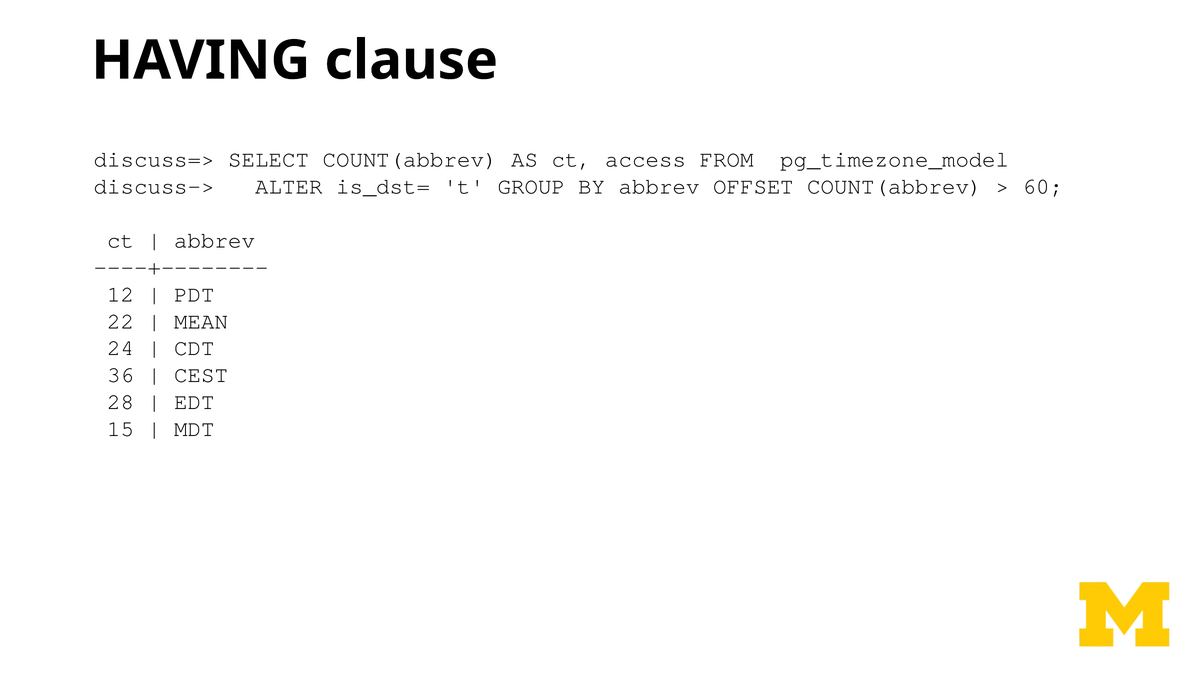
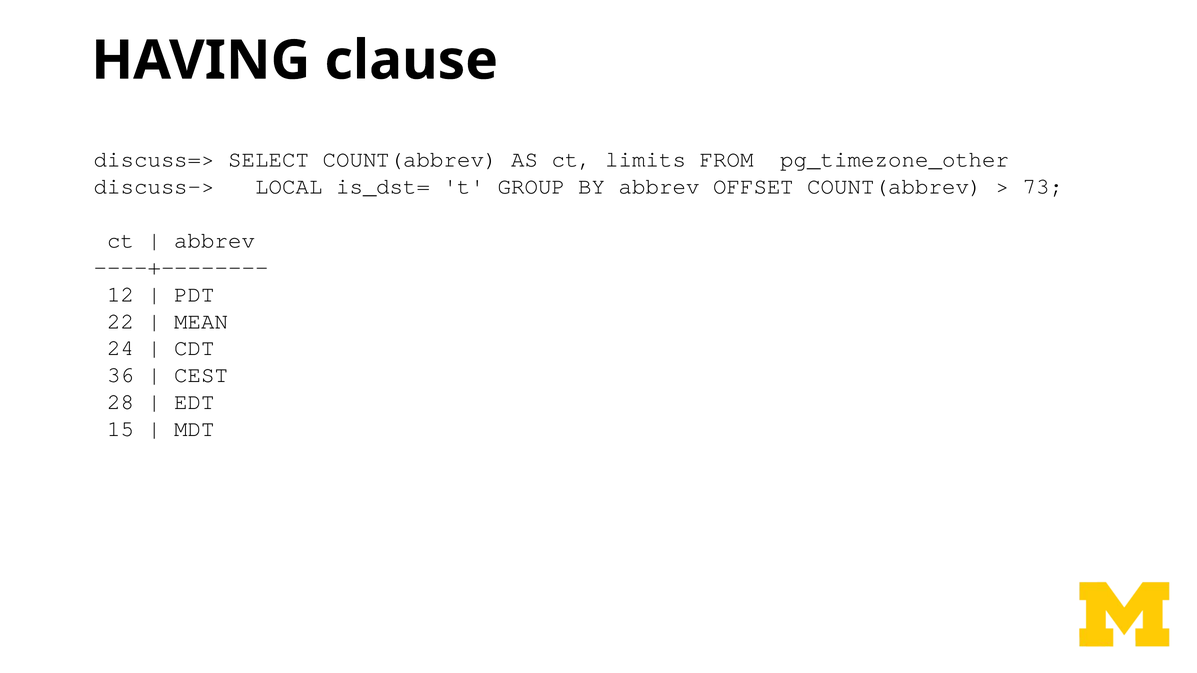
access: access -> limits (646, 160)
pg_timezone_model: pg_timezone_model -> pg_timezone_other (895, 160)
ALTER: ALTER -> LOCAL (289, 187)
60: 60 -> 73 (1043, 187)
